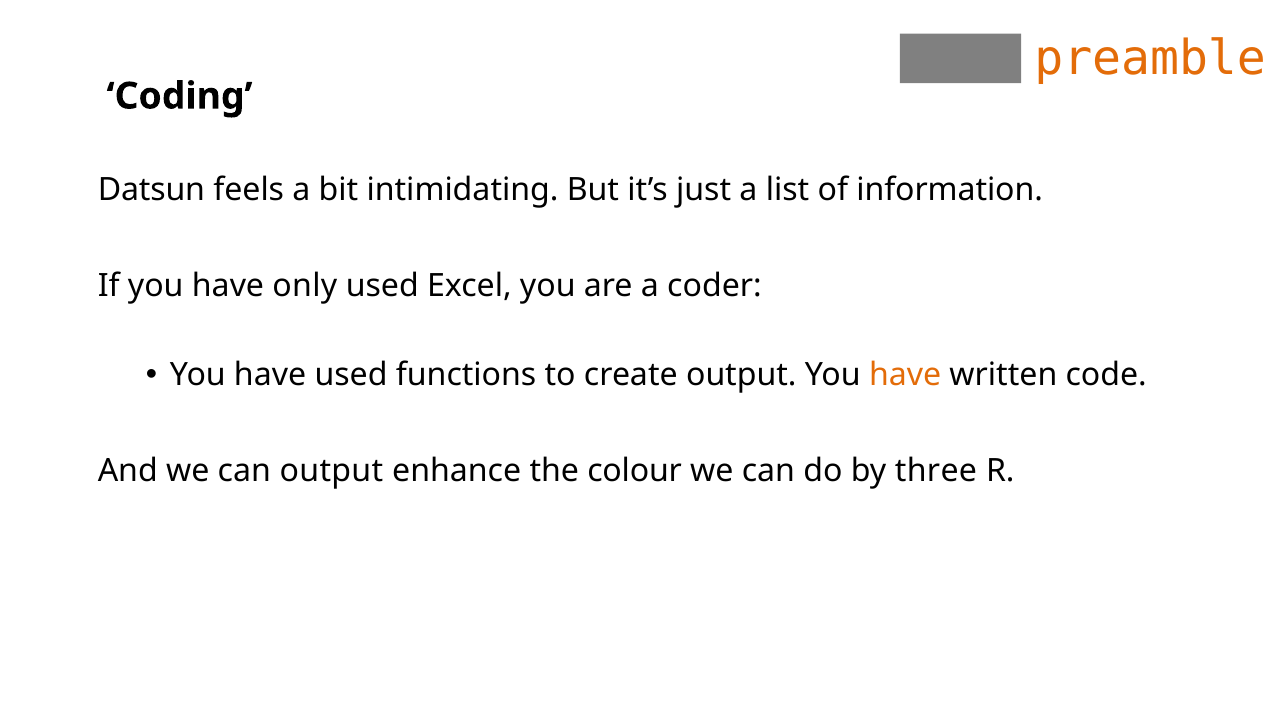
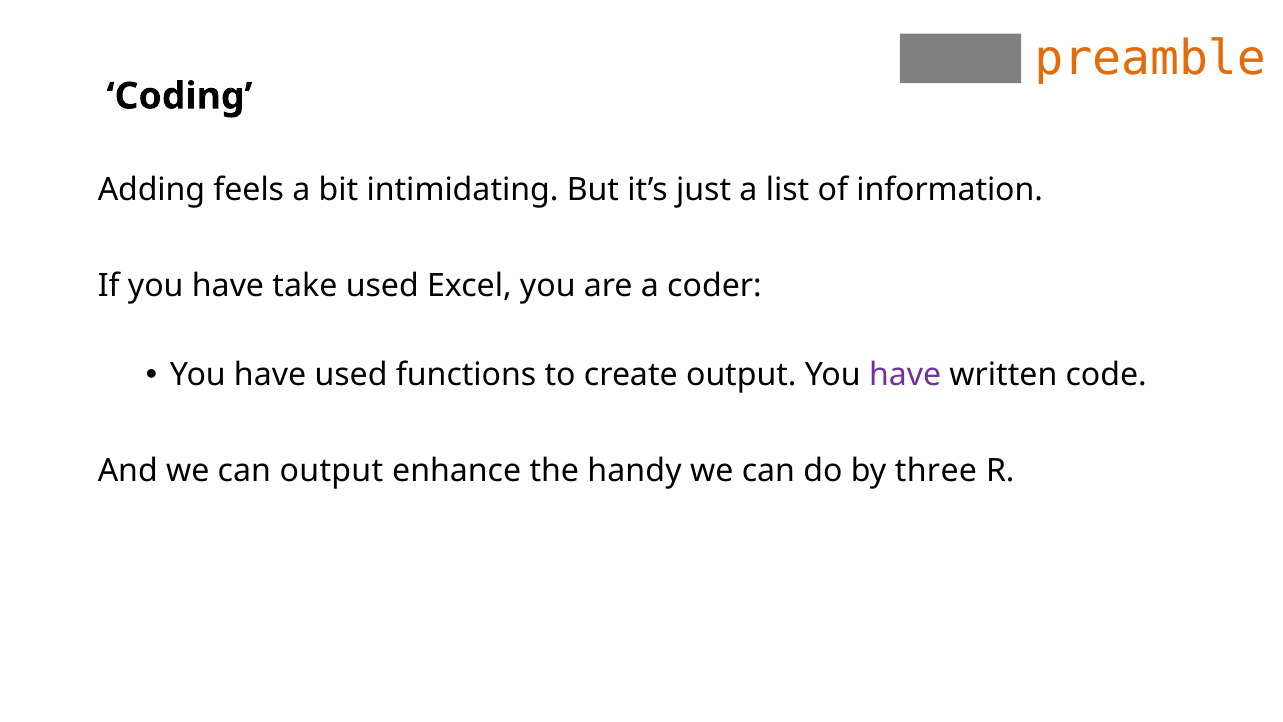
Datsun: Datsun -> Adding (151, 190)
only: only -> take (305, 286)
have colour: orange -> purple (905, 375)
colour: colour -> handy (634, 471)
